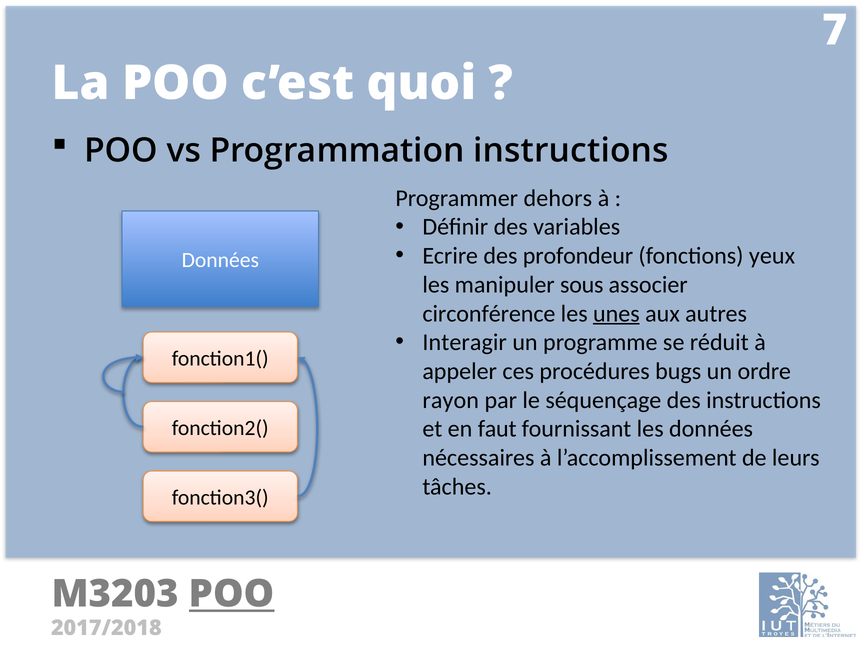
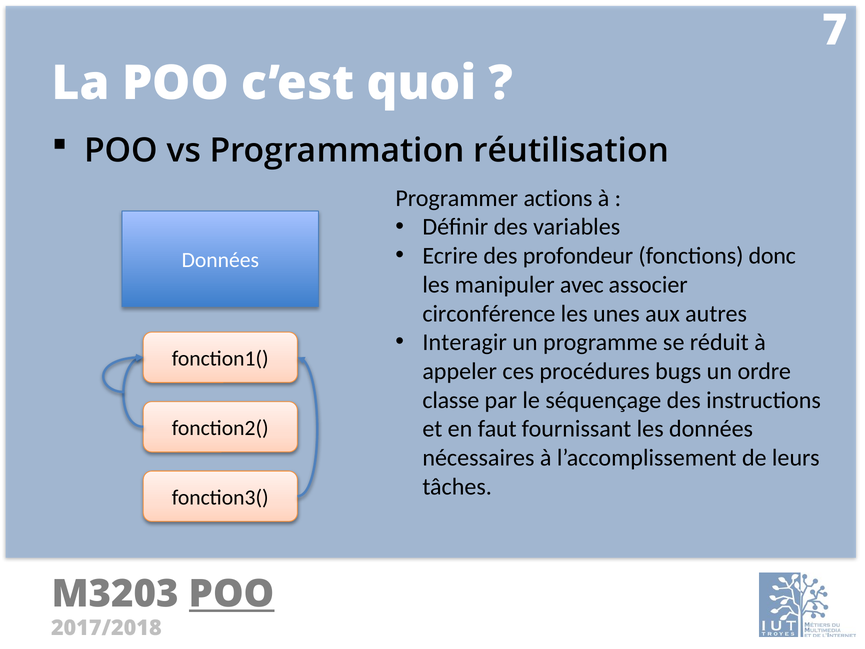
Programmation instructions: instructions -> réutilisation (571, 151)
dehors: dehors -> actions (558, 198)
yeux: yeux -> donc (772, 256)
sous: sous -> avec (582, 285)
unes underline: present -> none (616, 313)
rayon: rayon -> classe (451, 400)
